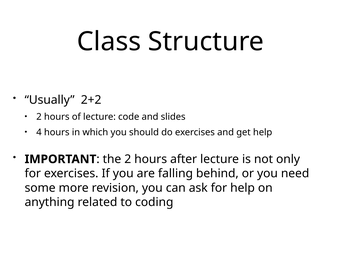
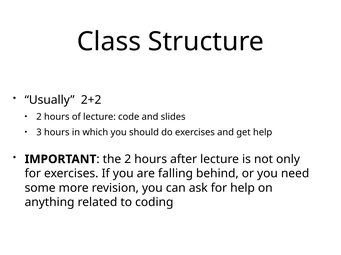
4: 4 -> 3 (39, 133)
